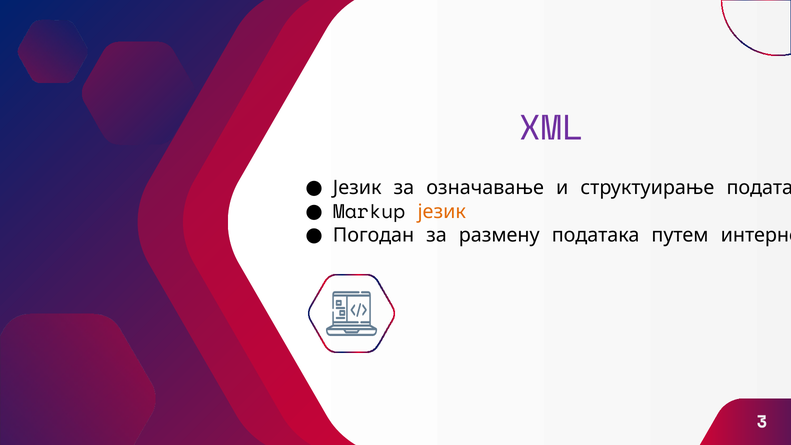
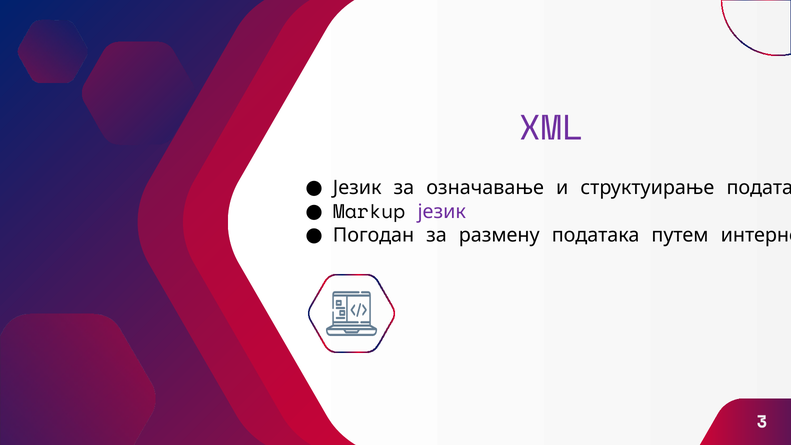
језик colour: orange -> purple (442, 212)
